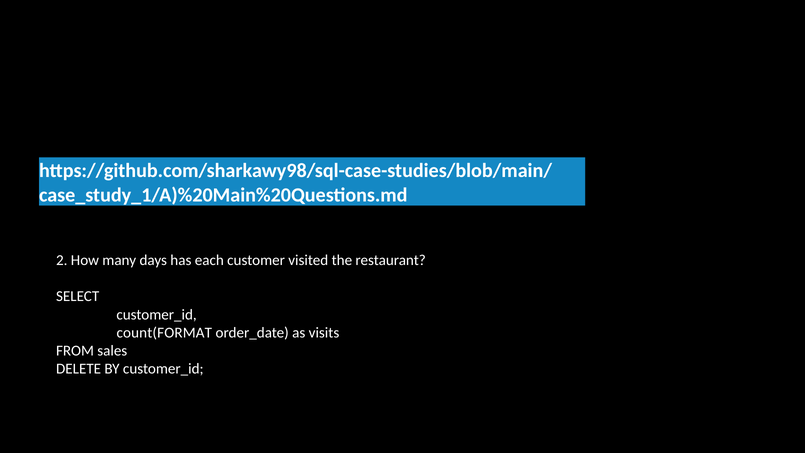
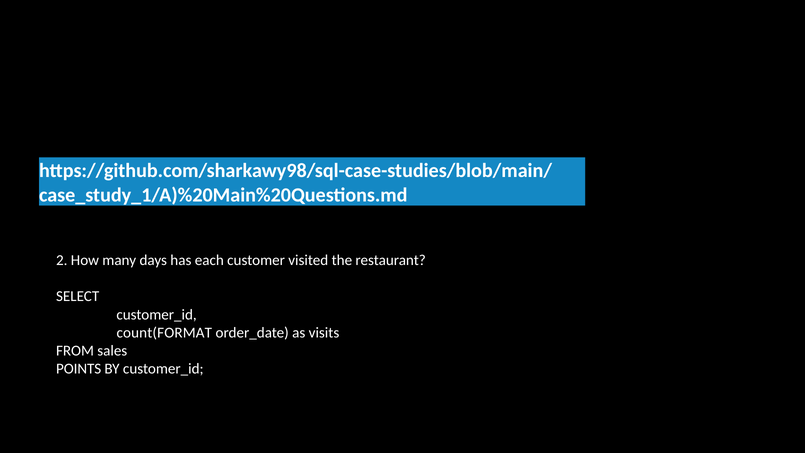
DELETE: DELETE -> POINTS (79, 369)
